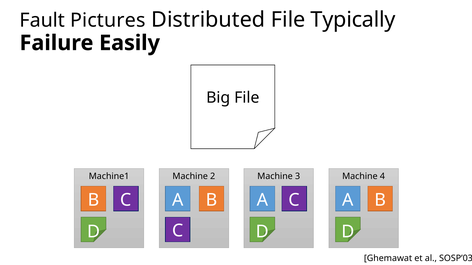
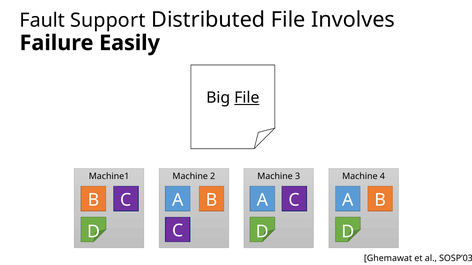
Pictures: Pictures -> Support (108, 20)
Typically: Typically -> Involves (353, 20)
File underline: none -> present (247, 98)
